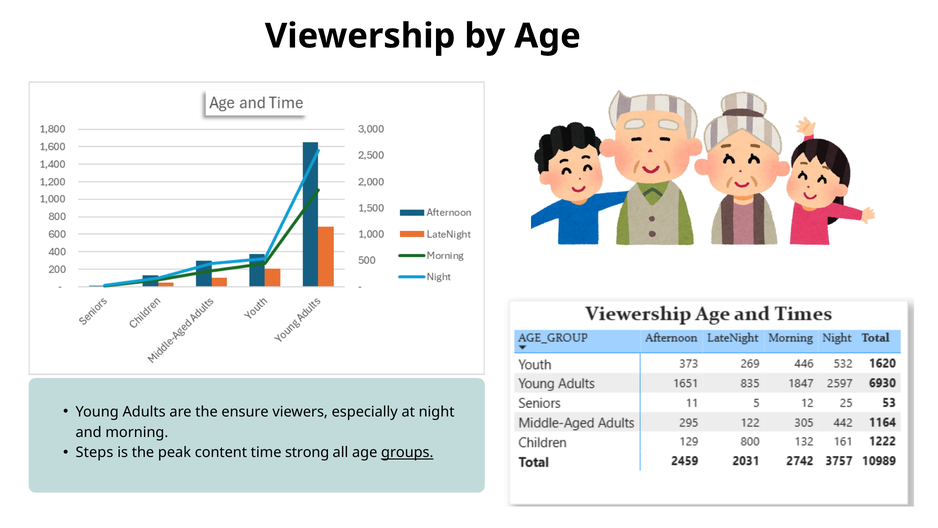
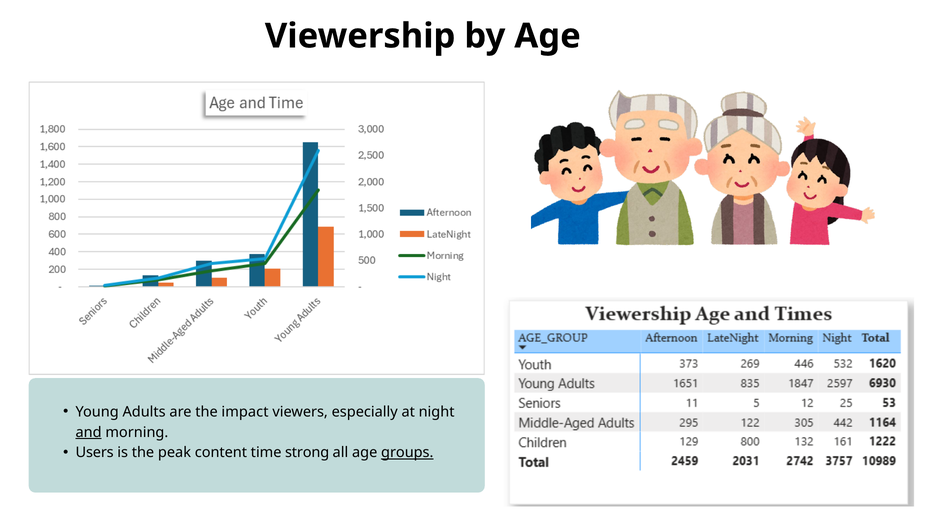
ensure: ensure -> impact (245, 412)
and underline: none -> present (89, 432)
Steps: Steps -> Users (95, 452)
